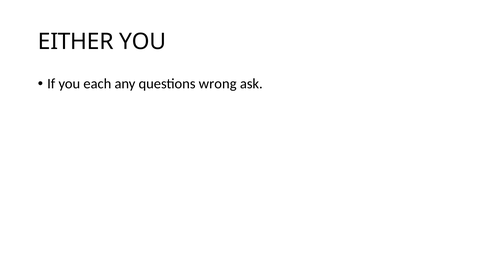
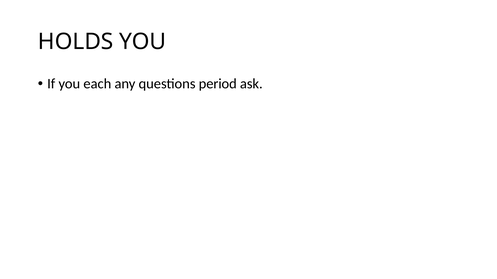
EITHER: EITHER -> HOLDS (76, 42)
wrong: wrong -> period (218, 84)
